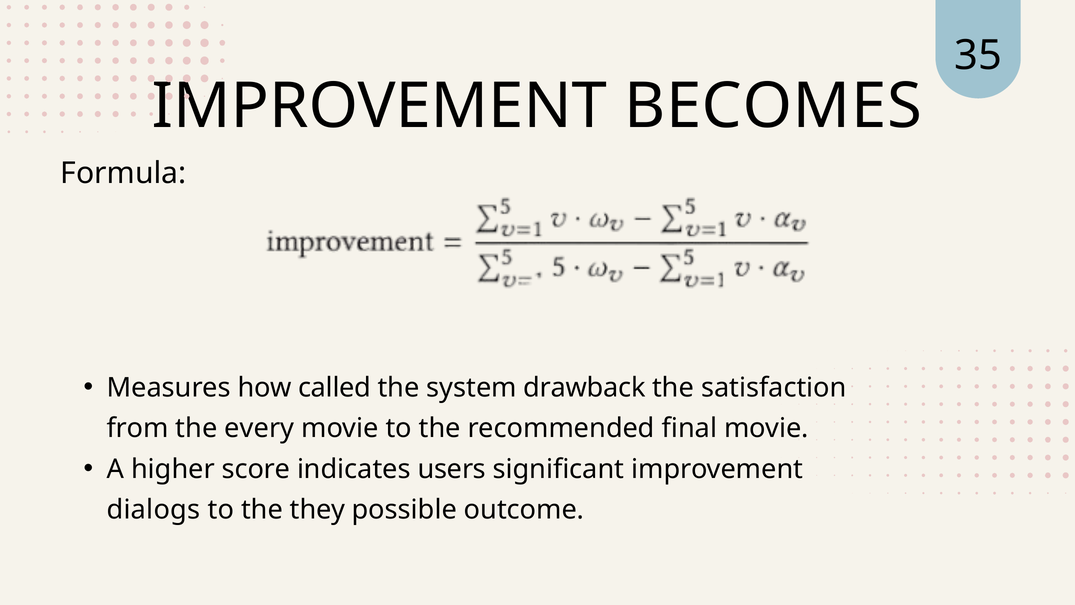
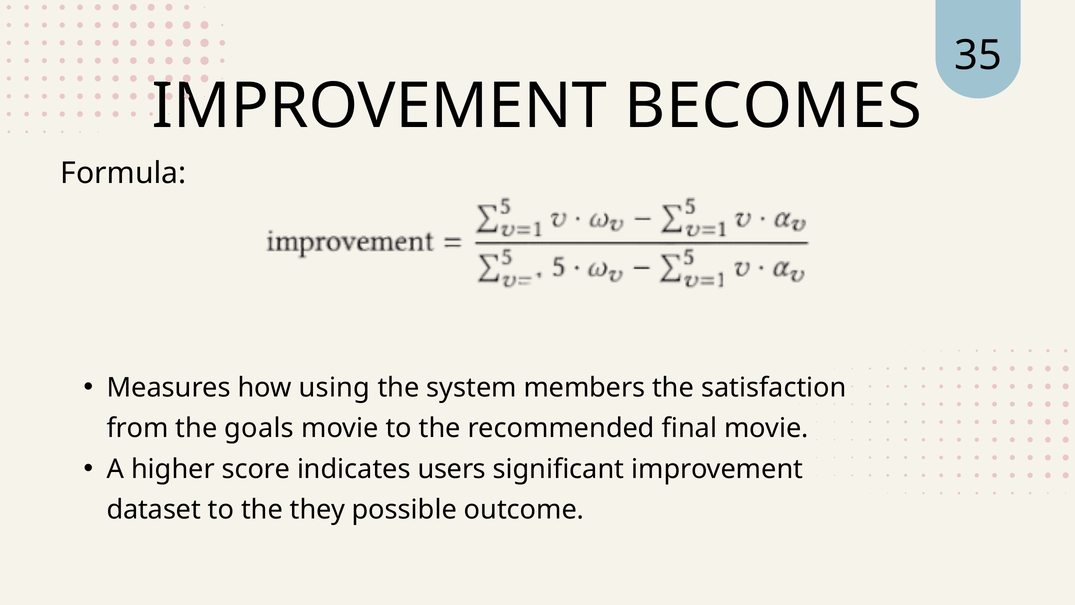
called: called -> using (334, 387)
drawback: drawback -> members (585, 387)
every: every -> goals (259, 428)
dialogs: dialogs -> dataset (154, 510)
